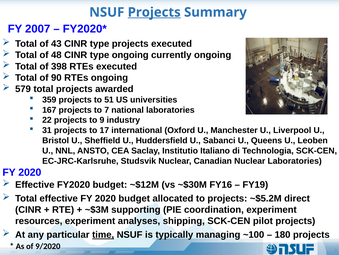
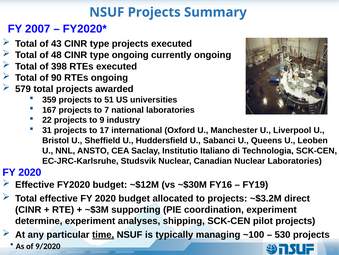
Projects underline: present -> none (154, 12)
~$5.2M: ~$5.2M -> ~$3.2M (266, 198)
resources: resources -> determine (39, 220)
180: 180 -> 530 (283, 234)
